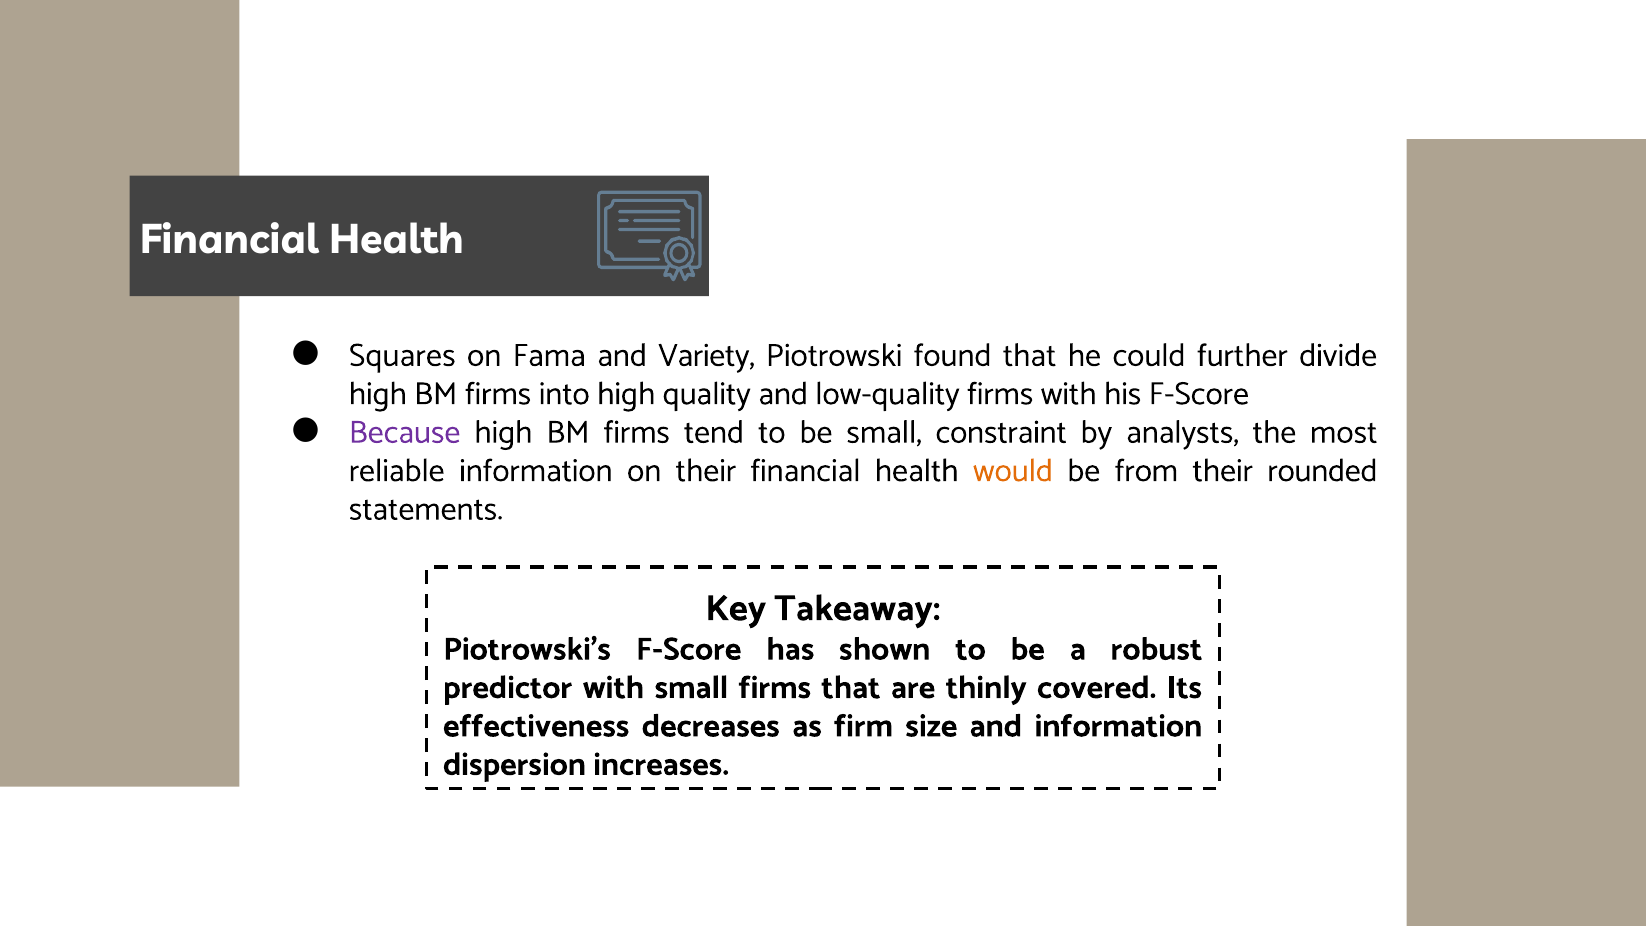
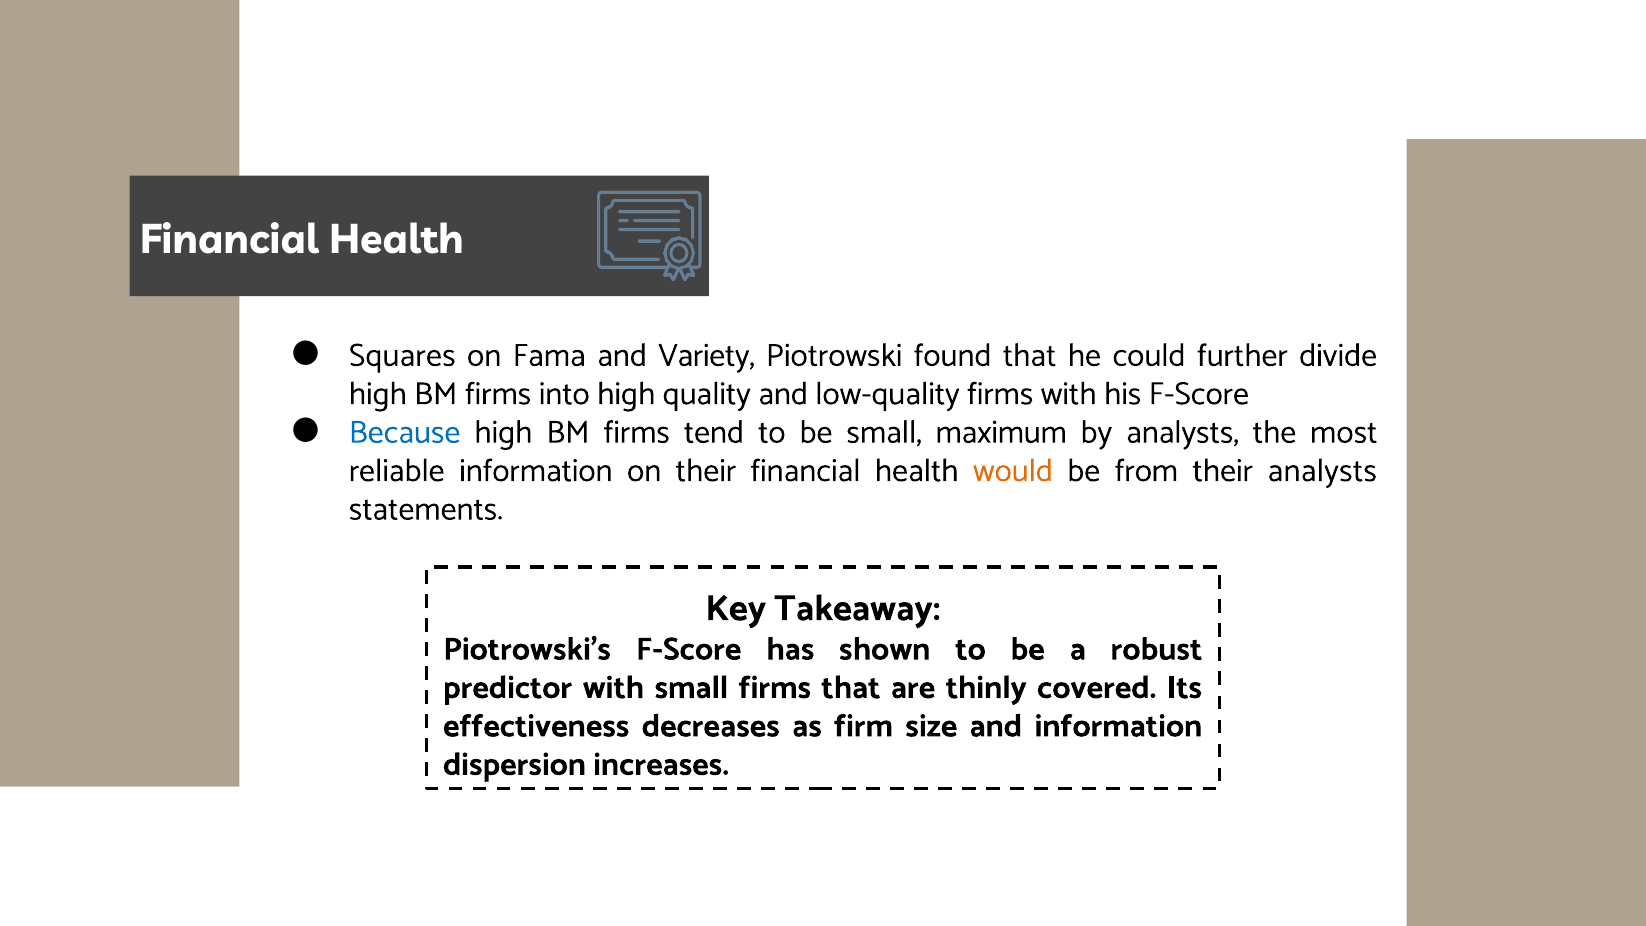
Because colour: purple -> blue (405, 432)
constraint: constraint -> maximum (1001, 432)
their rounded: rounded -> analysts (1322, 470)
